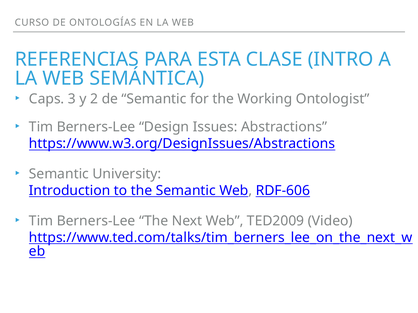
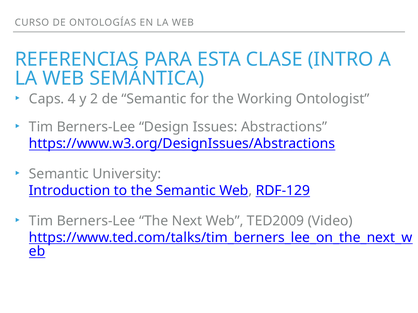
3: 3 -> 4 (72, 99)
RDF-606: RDF-606 -> RDF-129 (283, 191)
